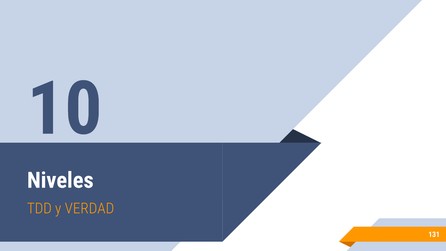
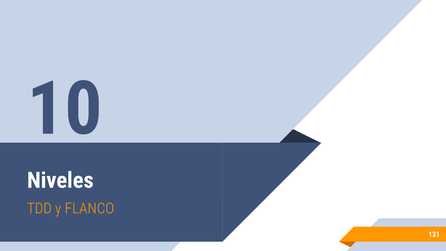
VERDAD: VERDAD -> FLANCO (89, 208)
